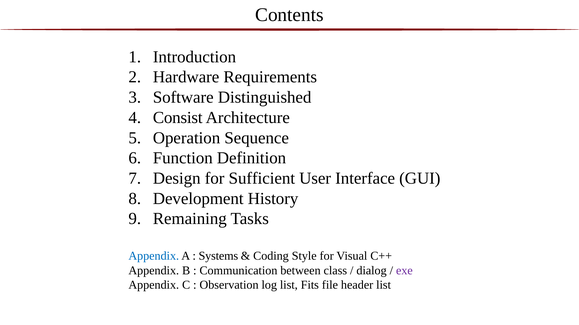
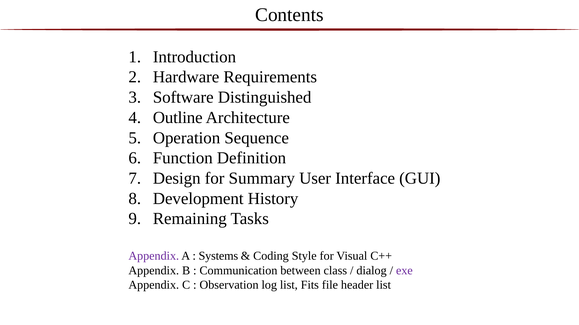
Consist: Consist -> Outline (178, 118)
Sufficient: Sufficient -> Summary (262, 179)
Appendix colour: blue -> purple (154, 257)
